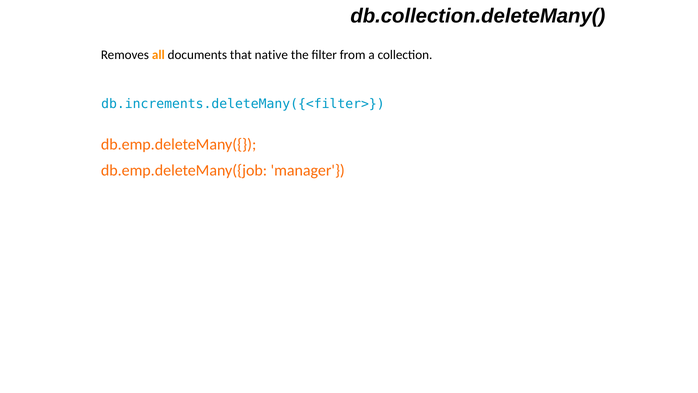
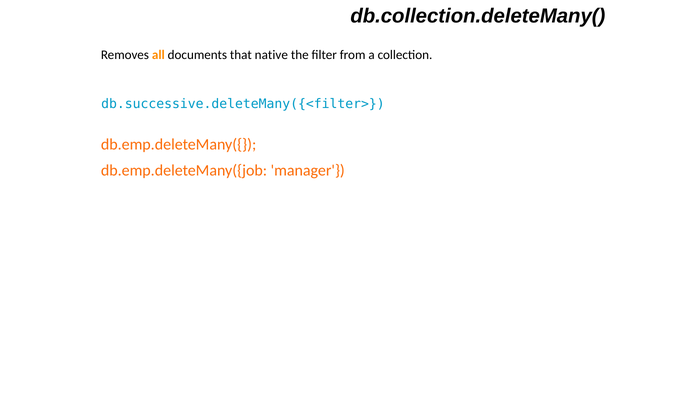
db.increments.deleteMany({<filter>: db.increments.deleteMany({<filter> -> db.successive.deleteMany({<filter> (243, 104)
